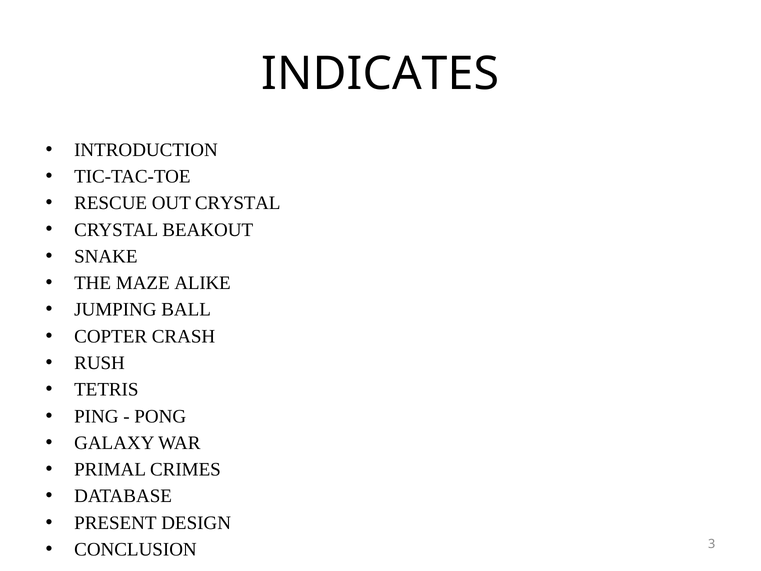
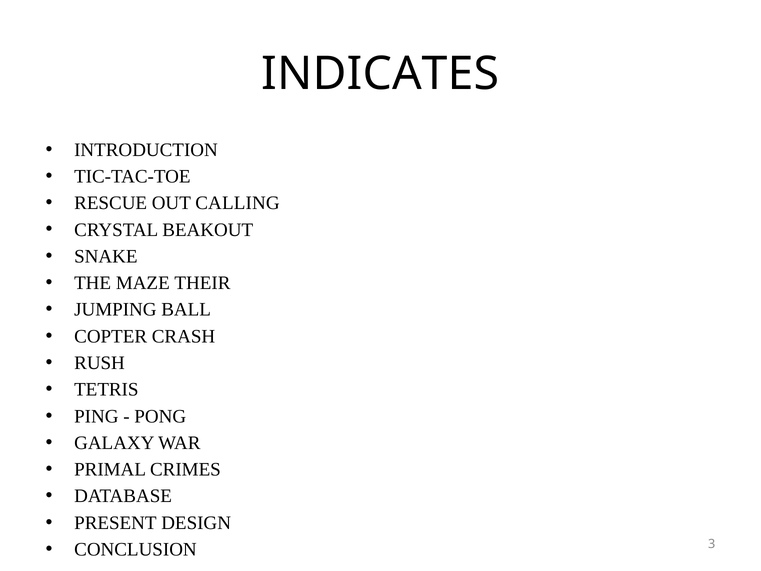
OUT CRYSTAL: CRYSTAL -> CALLING (237, 203)
ALIKE: ALIKE -> THEIR (202, 283)
